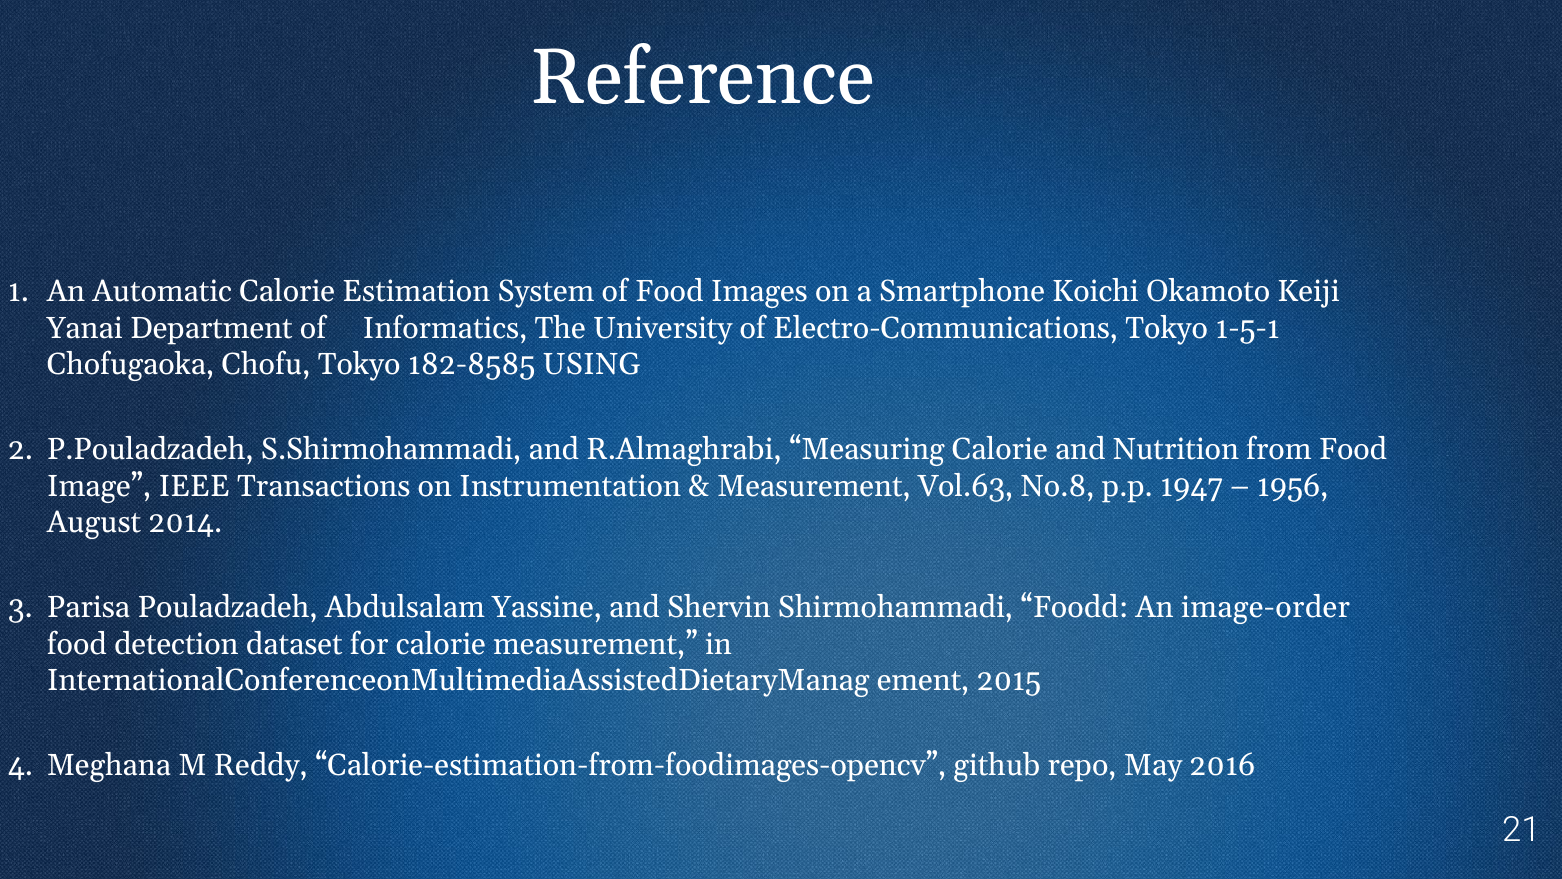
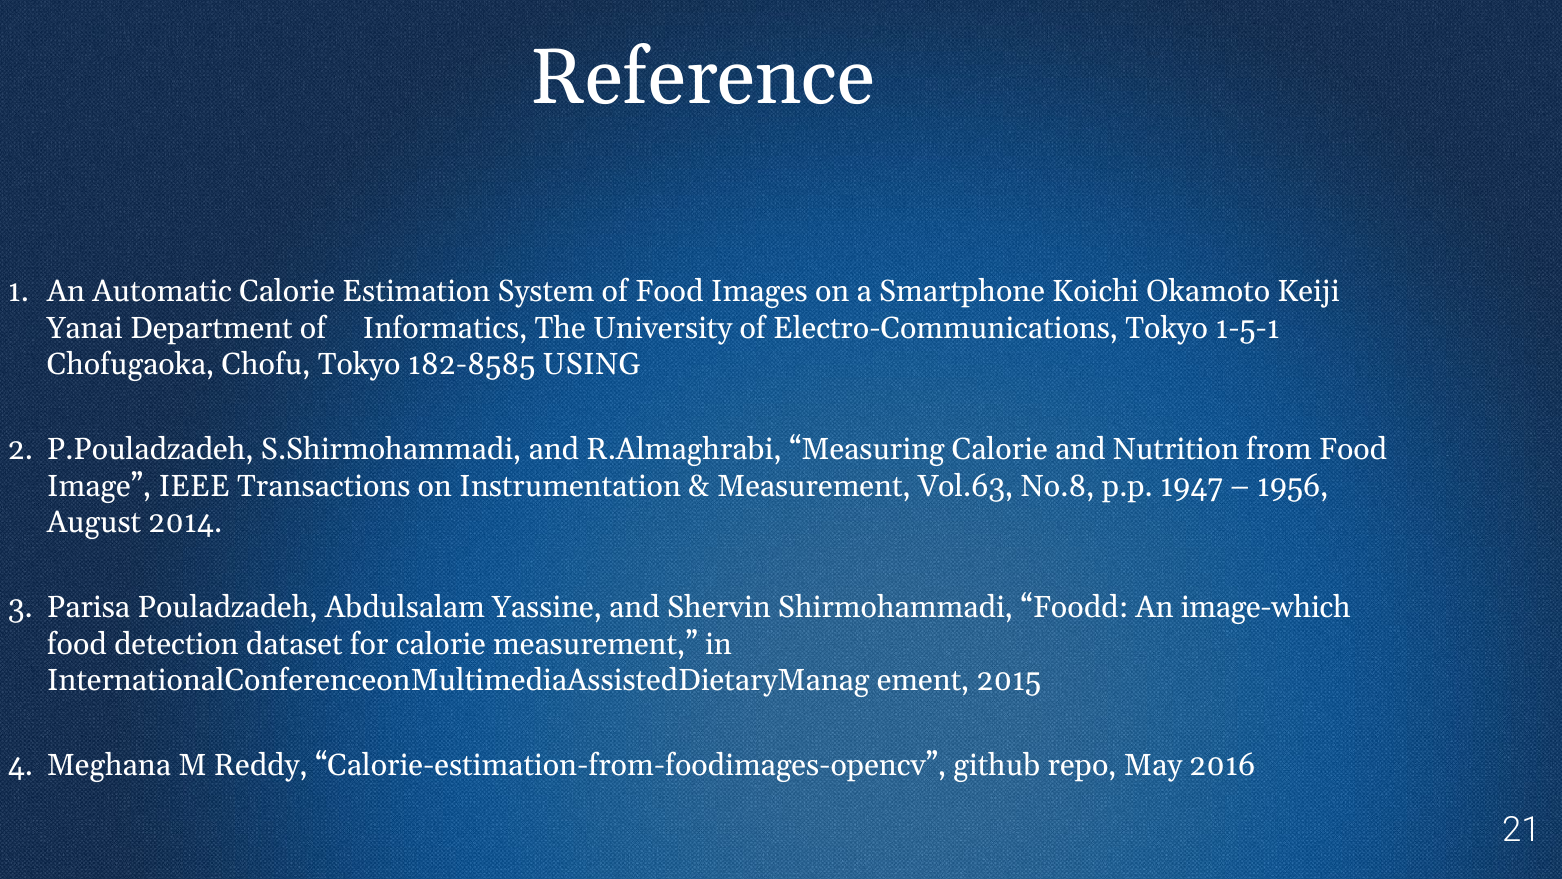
image-order: image-order -> image-which (1266, 608)
